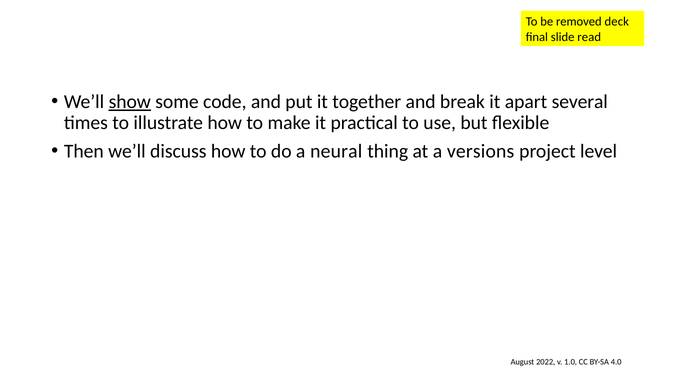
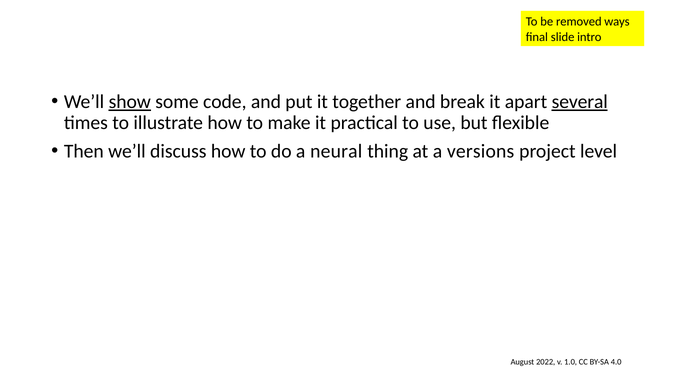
deck: deck -> ways (617, 22)
read: read -> intro (589, 37)
several underline: none -> present (580, 102)
